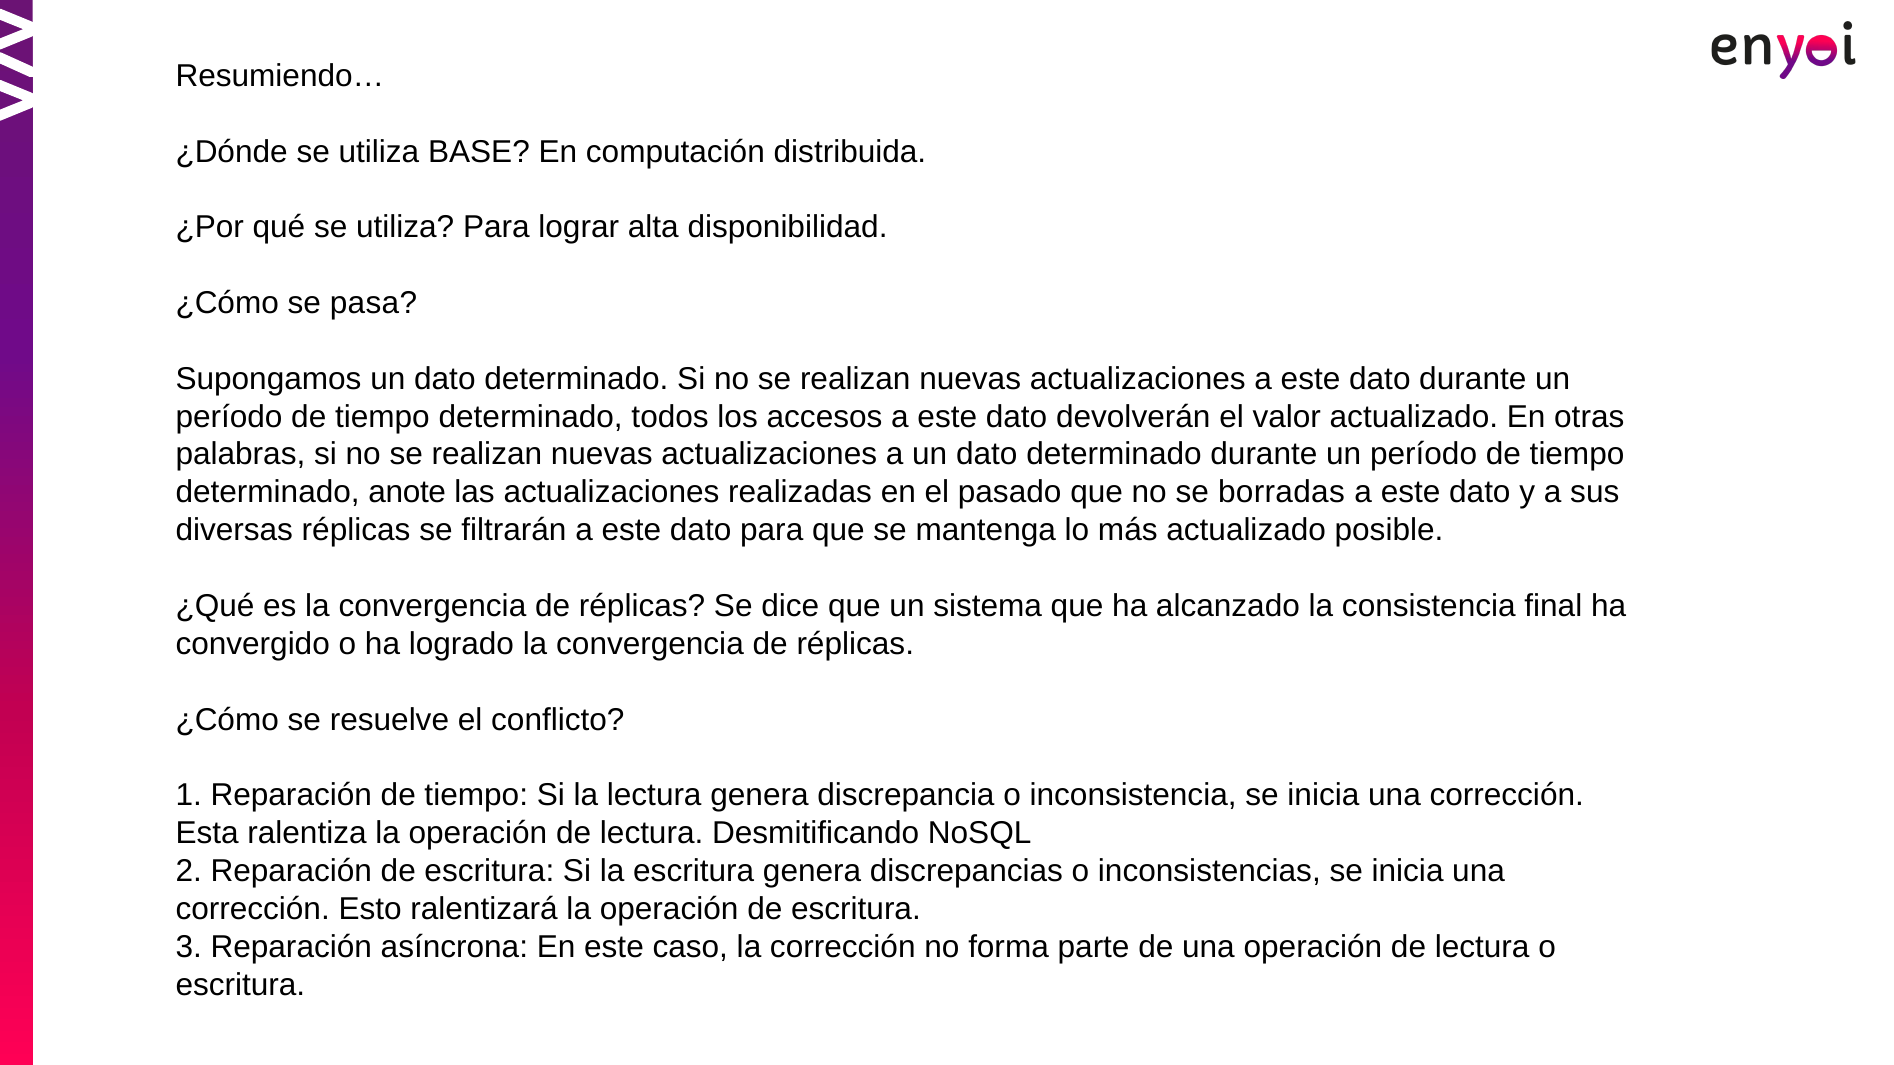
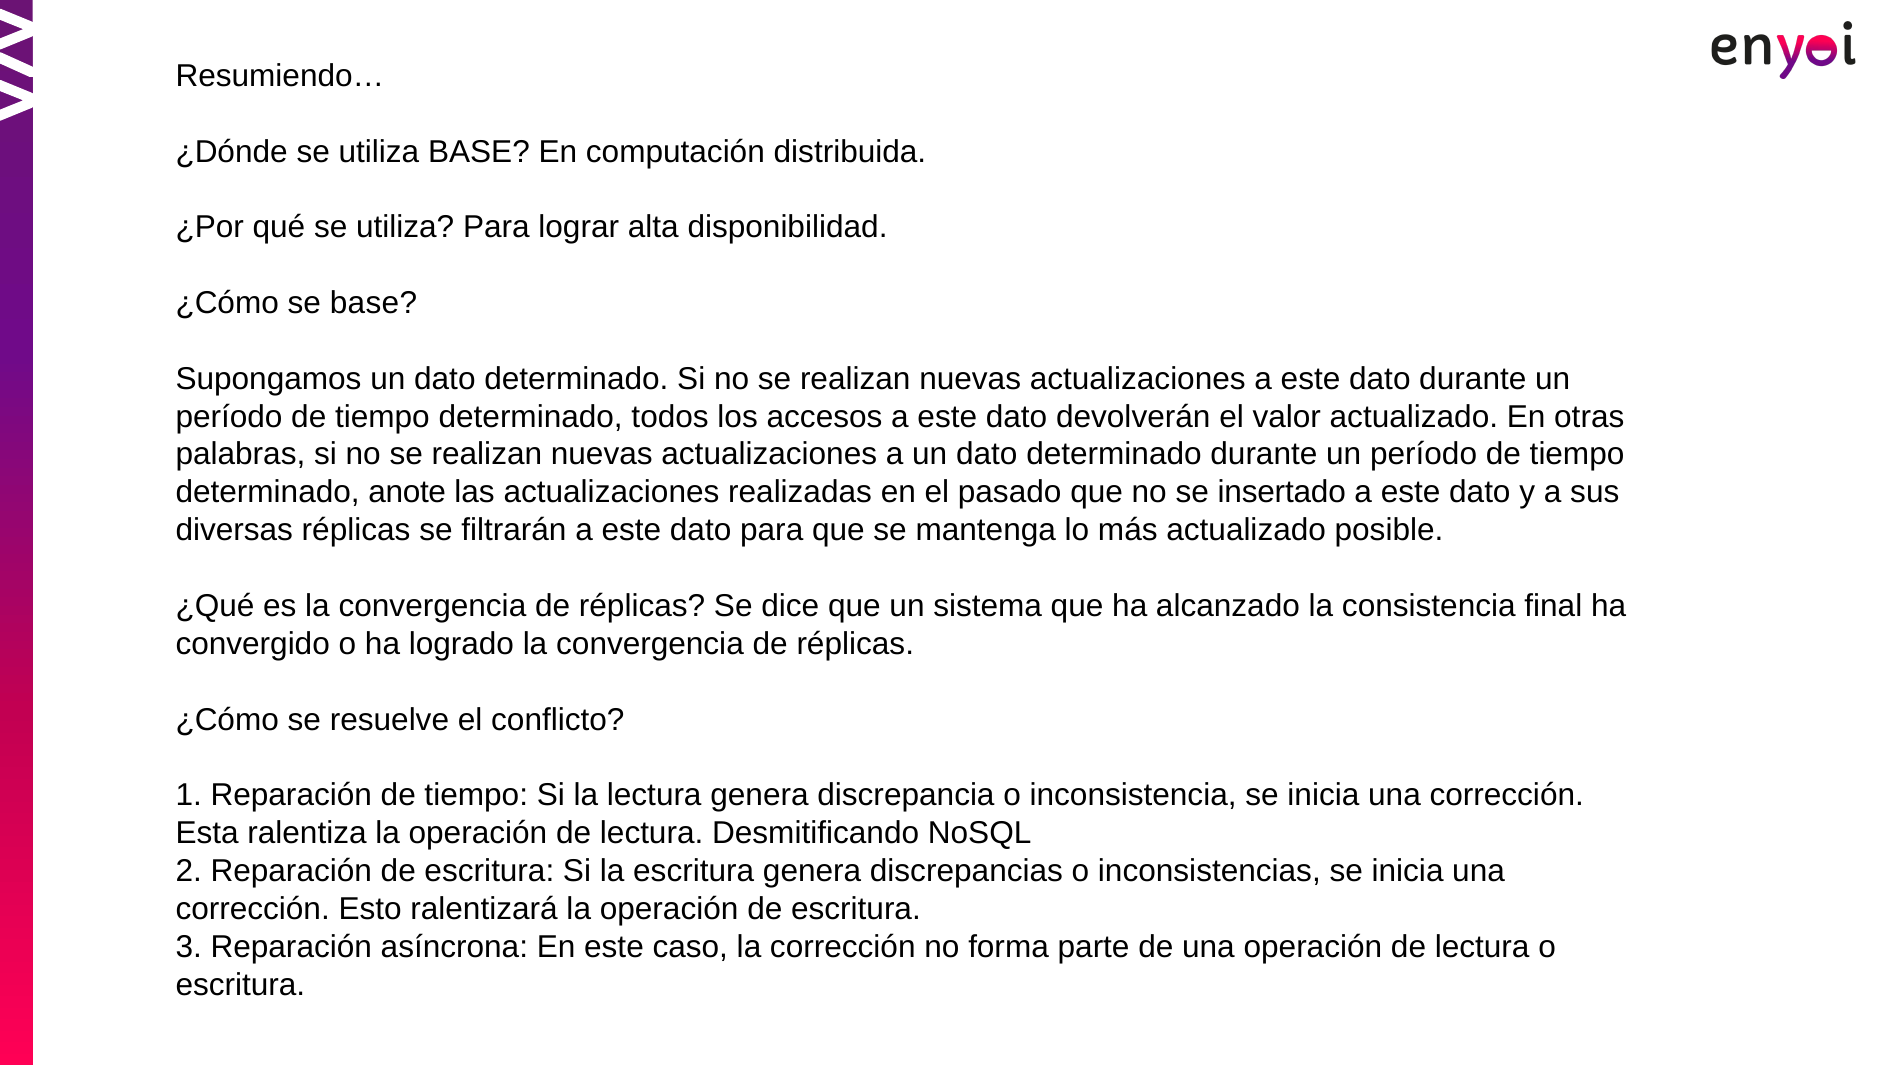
se pasa: pasa -> base (373, 303)
borradas: borradas -> insertado (1282, 493)
